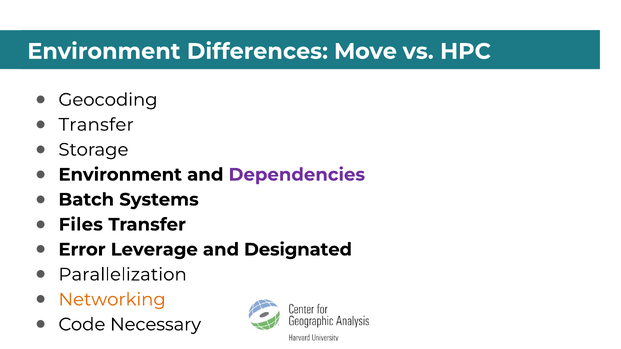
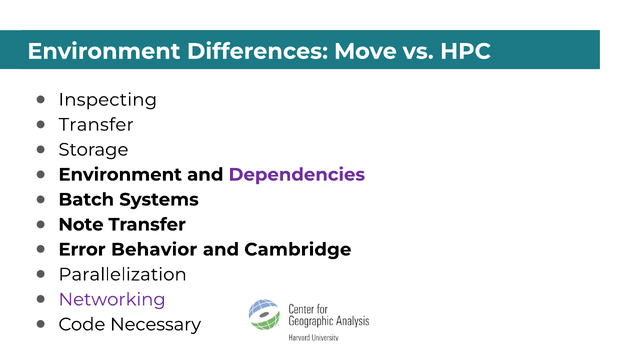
Geocoding: Geocoding -> Inspecting (108, 100)
Files: Files -> Note (81, 225)
Leverage: Leverage -> Behavior (154, 250)
Designated: Designated -> Cambridge (298, 250)
Networking colour: orange -> purple (112, 300)
